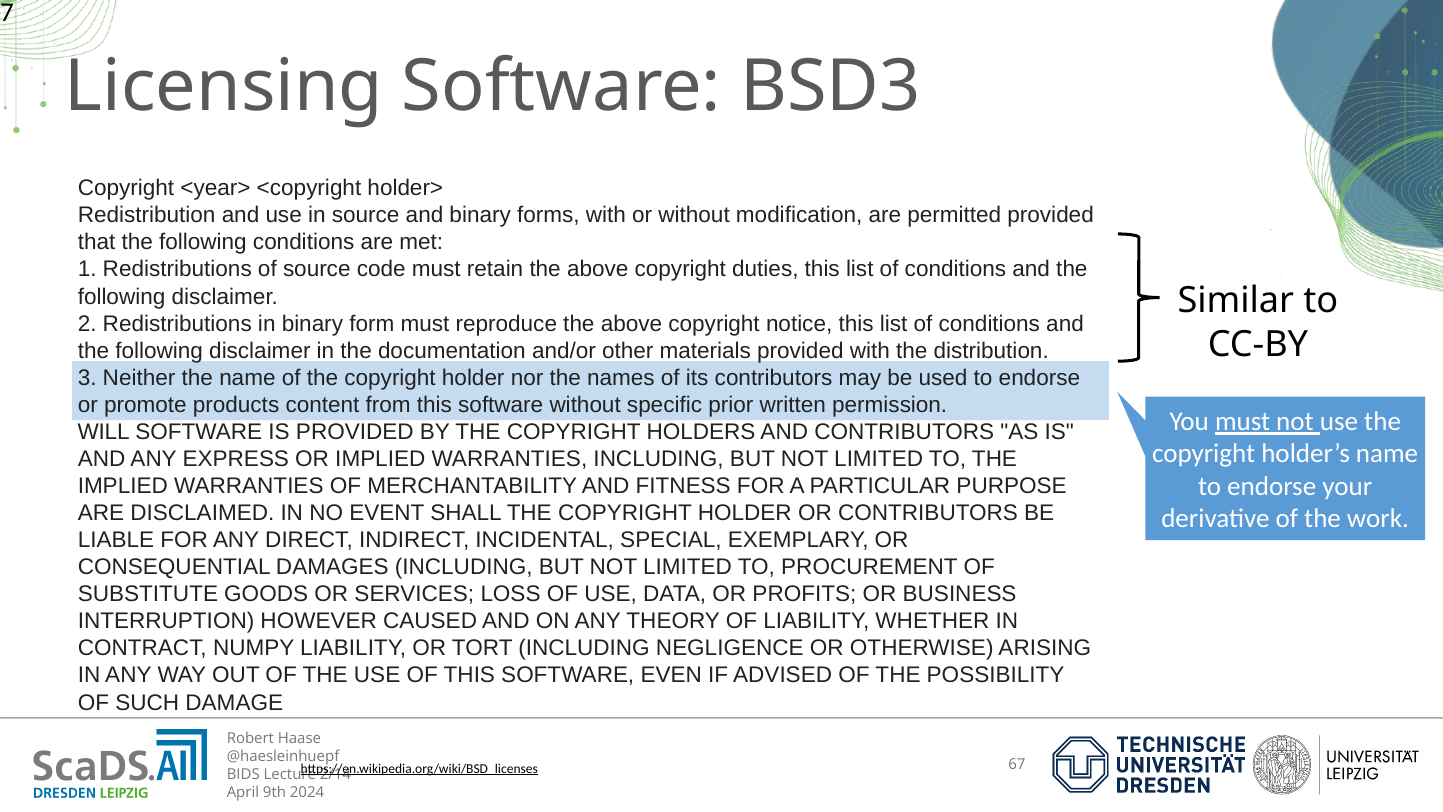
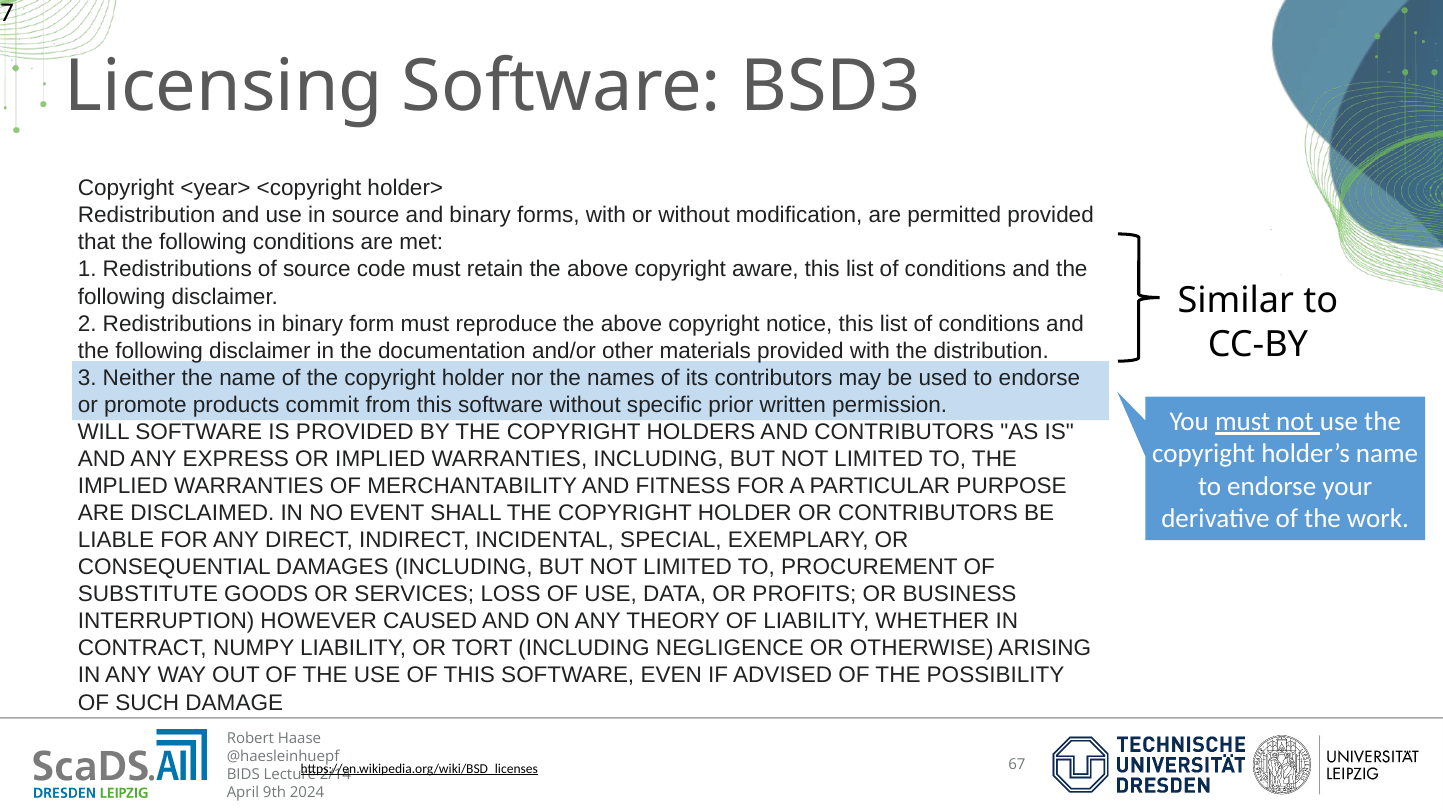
duties: duties -> aware (765, 269)
content: content -> commit (322, 405)
